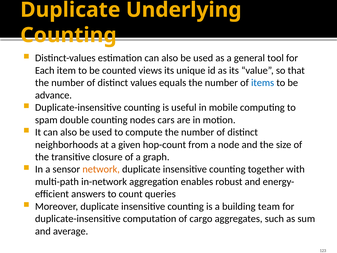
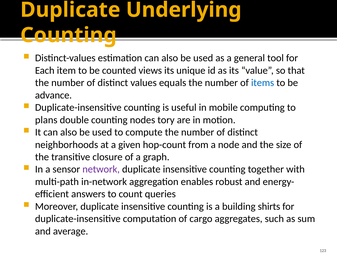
spam: spam -> plans (46, 120)
cars: cars -> tory (166, 120)
network colour: orange -> purple (101, 169)
team: team -> shirts (269, 206)
